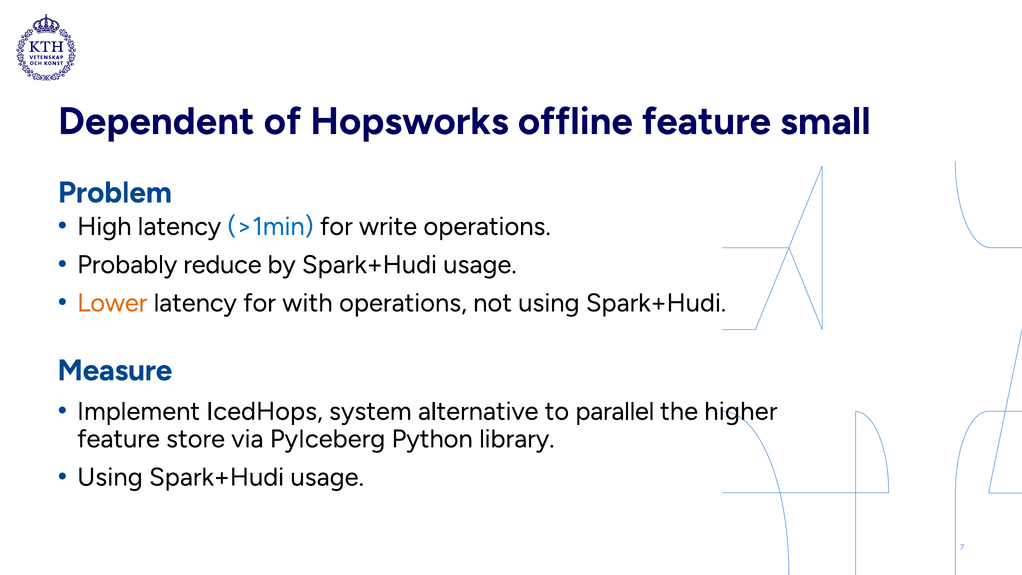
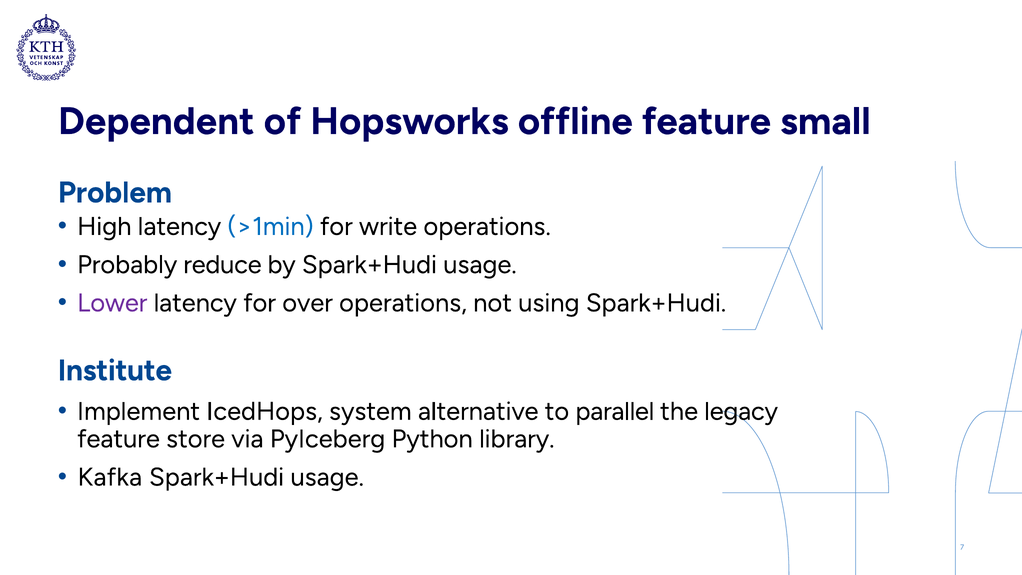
Lower colour: orange -> purple (112, 303)
with: with -> over (308, 303)
Measure: Measure -> Institute (115, 370)
higher: higher -> legacy (741, 411)
Using: Using -> Kafka (110, 477)
